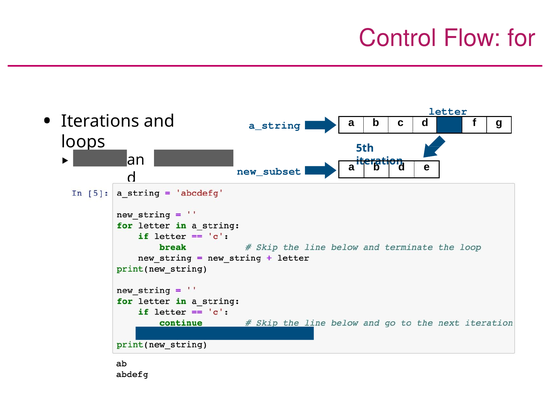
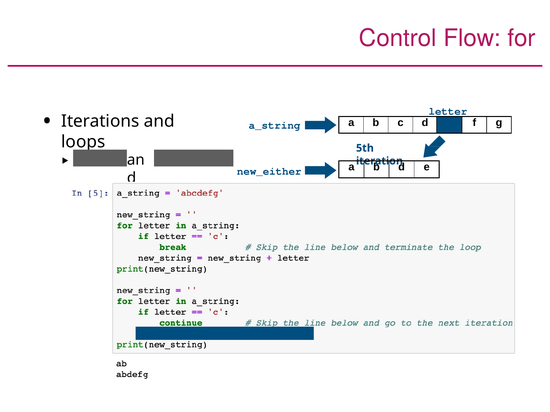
new_subset: new_subset -> new_either (269, 171)
